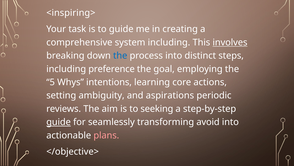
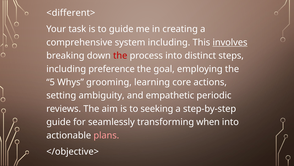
<inspiring>: <inspiring> -> <different> (71, 13)
the colour: blue -> red (120, 55)
intentions: intentions -> grooming (109, 82)
aspirations: aspirations -> empathetic (170, 95)
guide underline: present -> none (59, 122)
avoid: avoid -> when (208, 122)
